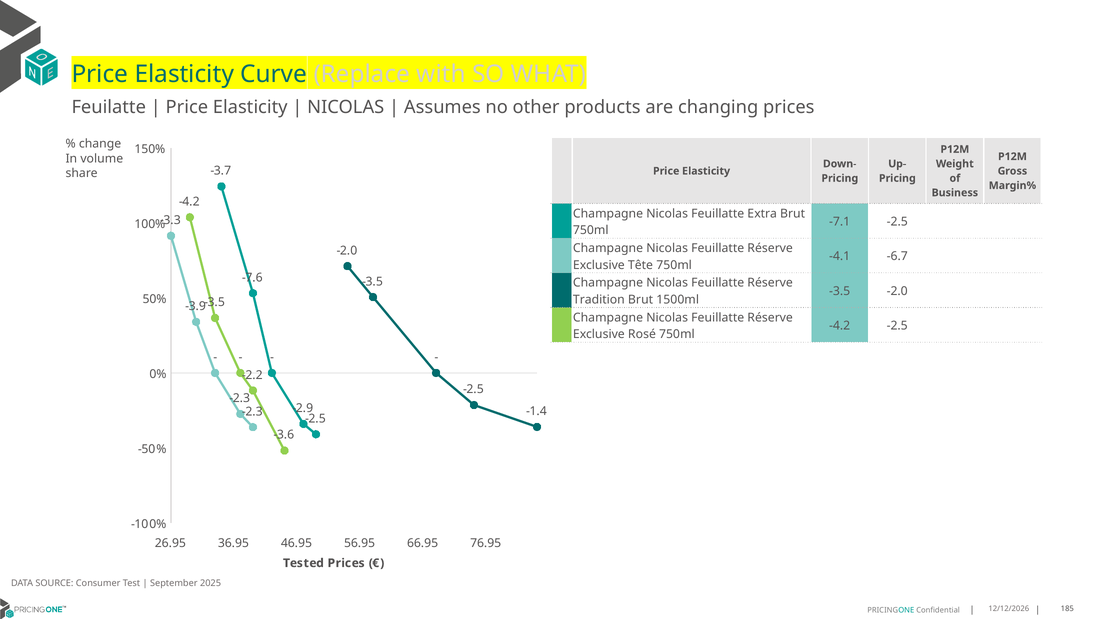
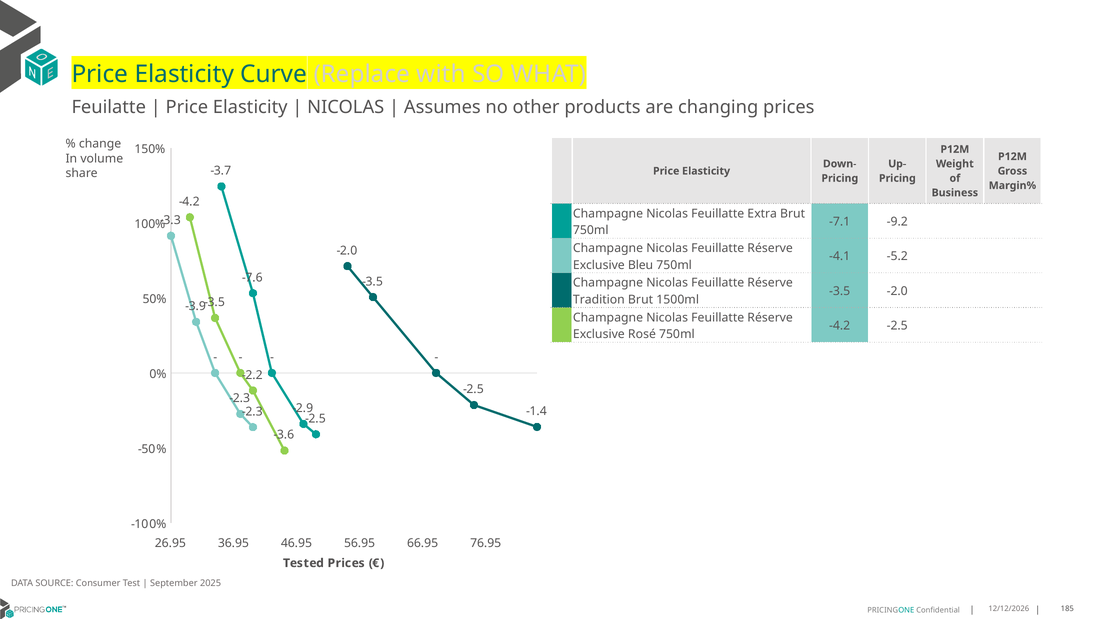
-7.1 -2.5: -2.5 -> -9.2 (897, 222)
-6.7: -6.7 -> -5.2 (897, 257)
Tête: Tête -> Bleu (641, 265)
